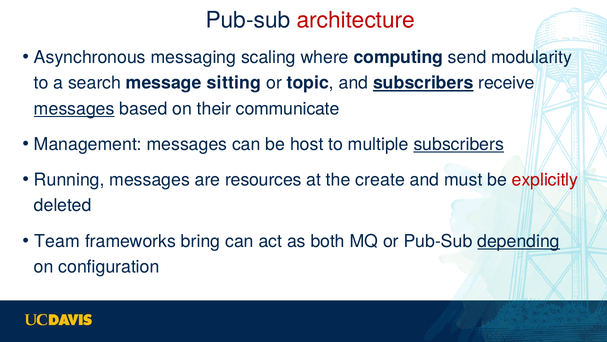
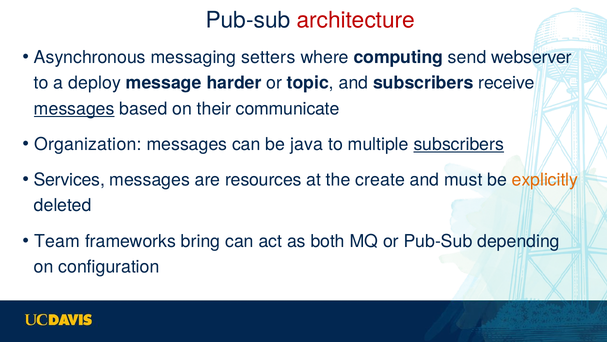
scaling: scaling -> setters (268, 57)
modularity: modularity -> webserver (532, 57)
search: search -> deploy (95, 83)
sitting: sitting -> harder (234, 83)
subscribers underline: present -> none (423, 83)
Management: Management -> Organization (88, 144)
host: host -> java (307, 144)
Running: Running -> Services (69, 180)
explicitly colour: red -> orange (545, 180)
depending underline: present -> none (519, 241)
